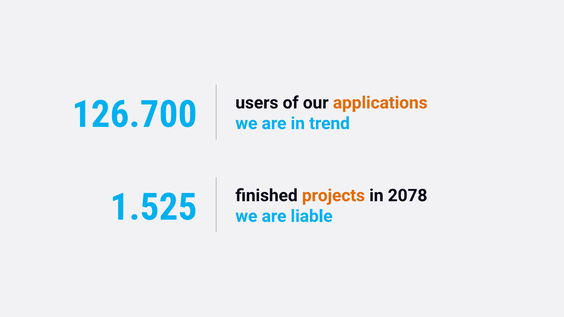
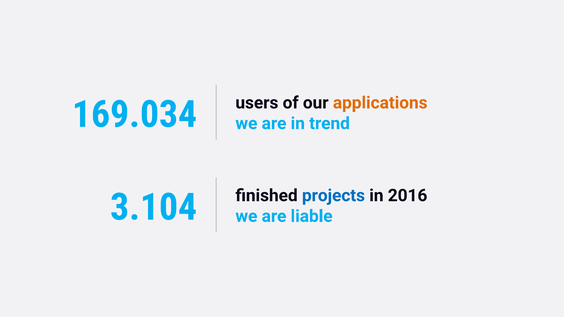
126.700: 126.700 -> 169.034 (135, 115)
projects colour: orange -> blue (333, 196)
2078: 2078 -> 2016 (408, 196)
1.525: 1.525 -> 3.104 (154, 207)
